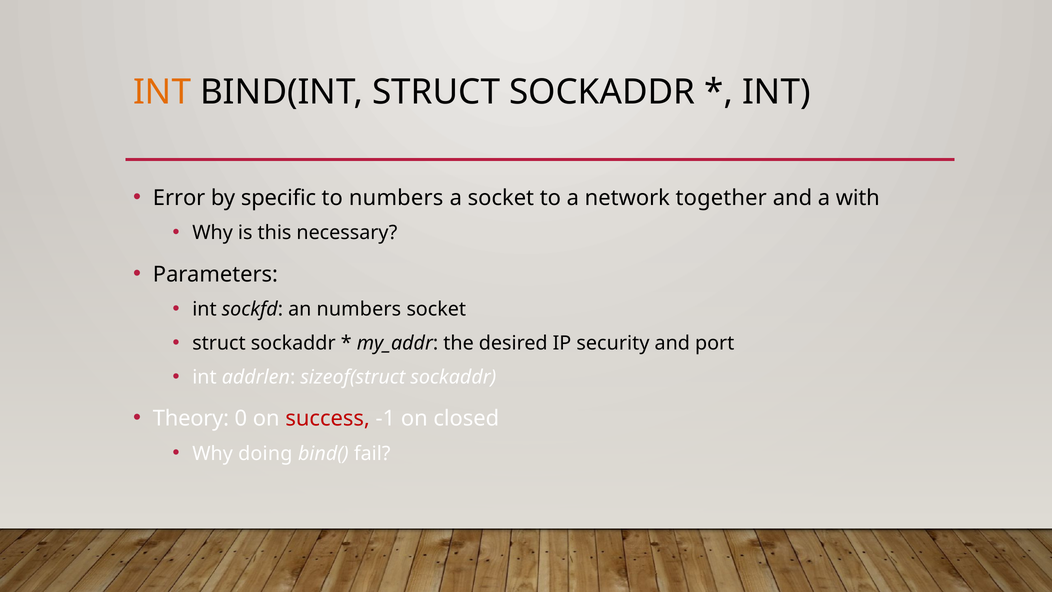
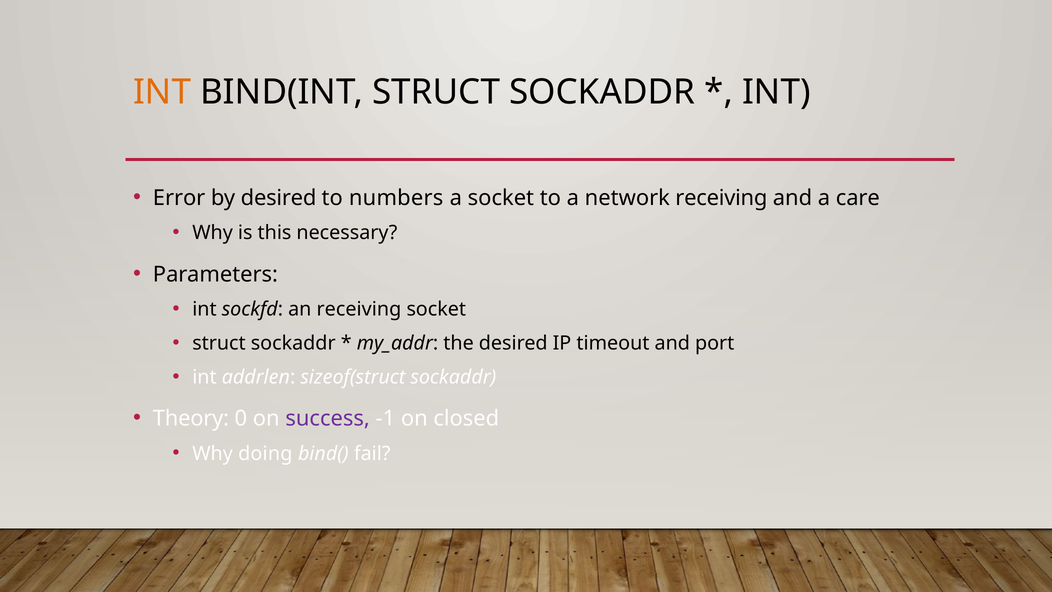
by specific: specific -> desired (279, 198)
network together: together -> receiving (721, 198)
with: with -> care (858, 198)
an numbers: numbers -> receiving (359, 309)
security: security -> timeout (613, 343)
success colour: red -> purple (328, 418)
